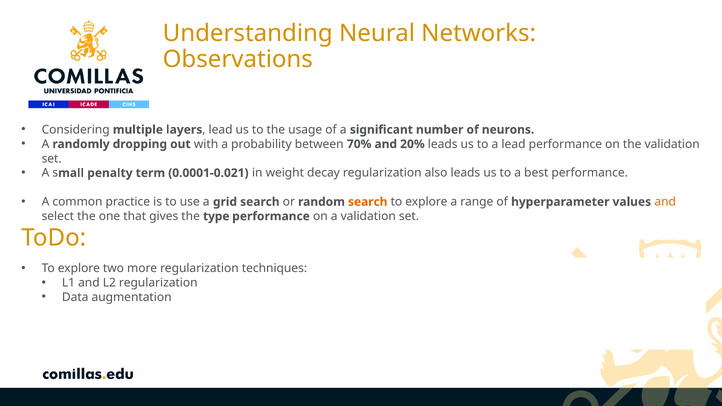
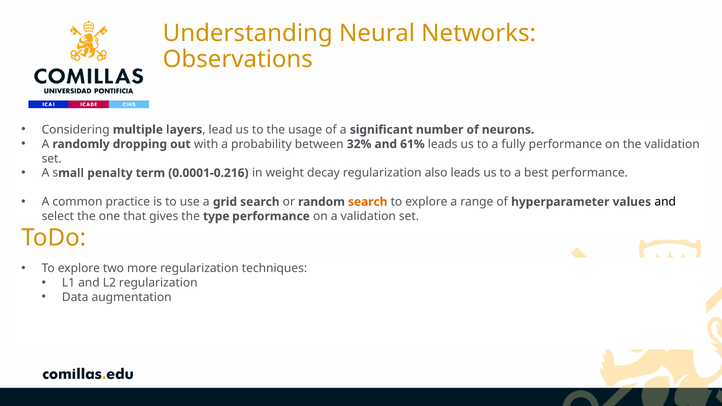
70%: 70% -> 32% (359, 144)
20%: 20% -> 61% (412, 144)
a lead: lead -> fully (514, 144)
0.0001-0.021: 0.0001-0.021 -> 0.0001-0.216 (208, 173)
and colour: orange -> black (665, 202)
